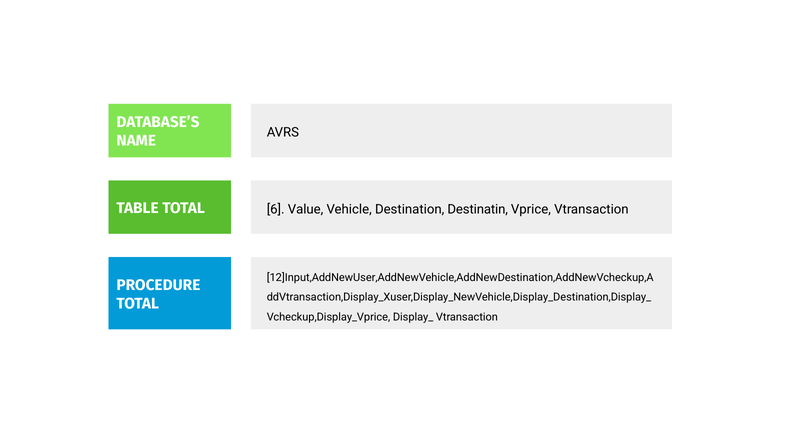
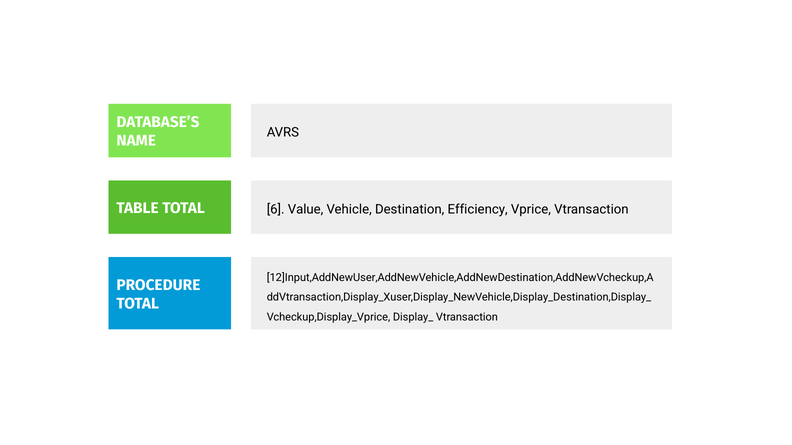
Destinatin: Destinatin -> Efficiency (478, 209)
